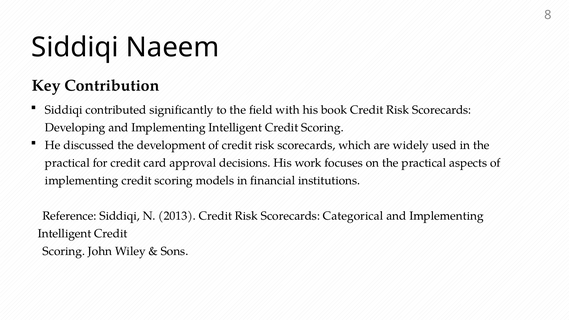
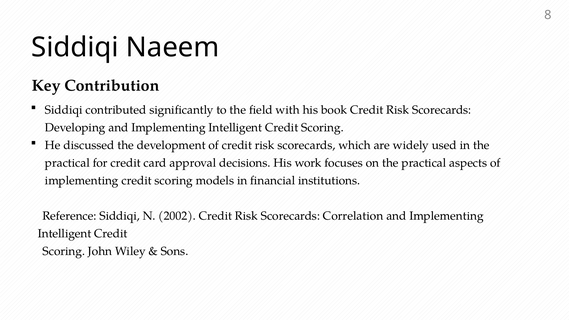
2013: 2013 -> 2002 (177, 216)
Categorical: Categorical -> Correlation (353, 216)
